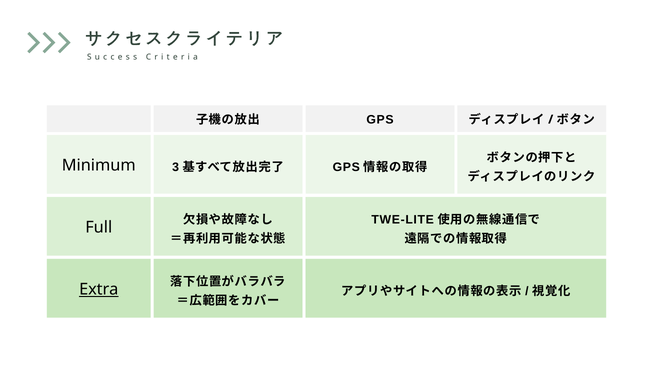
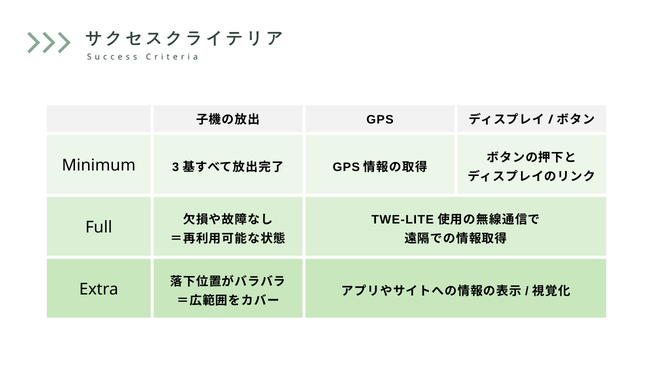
Extra underline: present -> none (99, 290)
